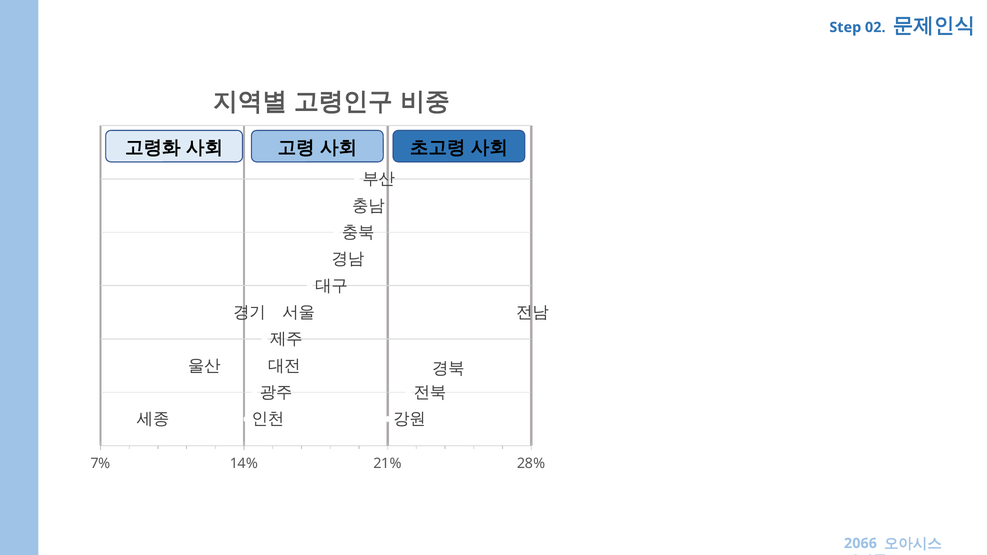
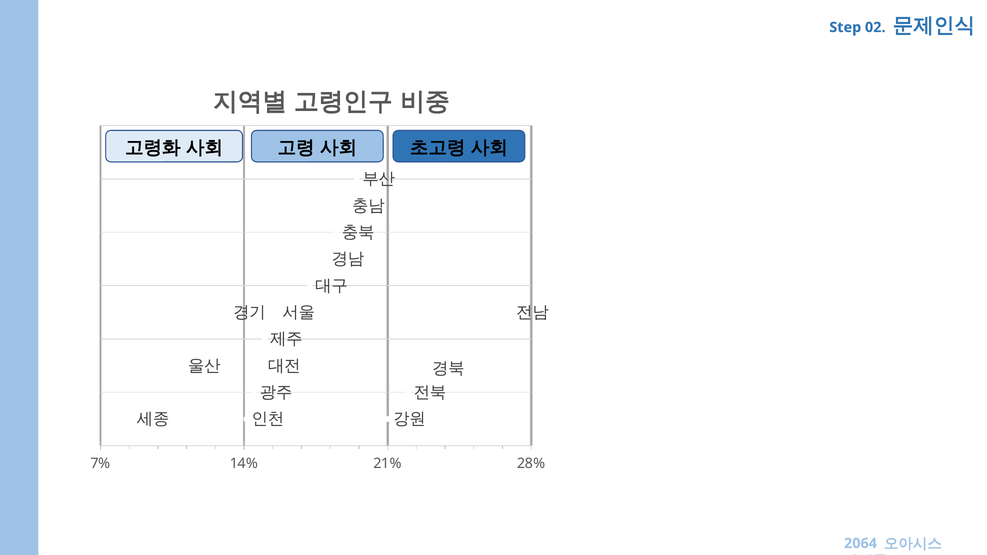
2066: 2066 -> 2064 (860, 544)
